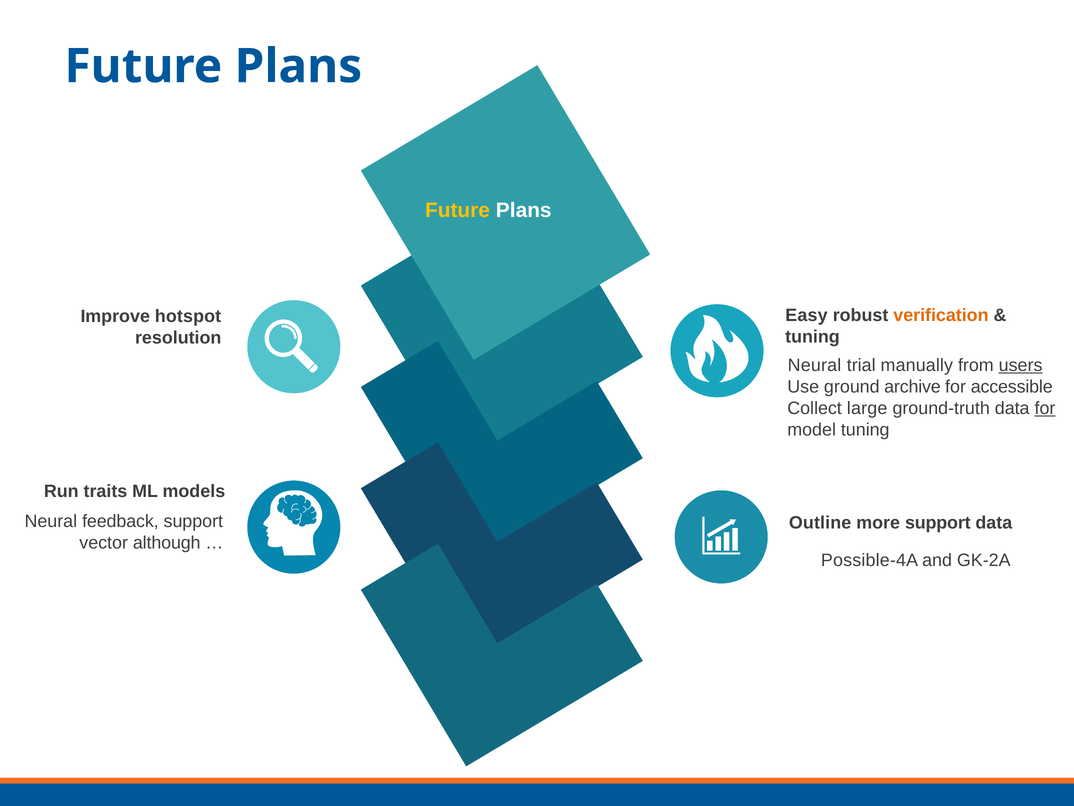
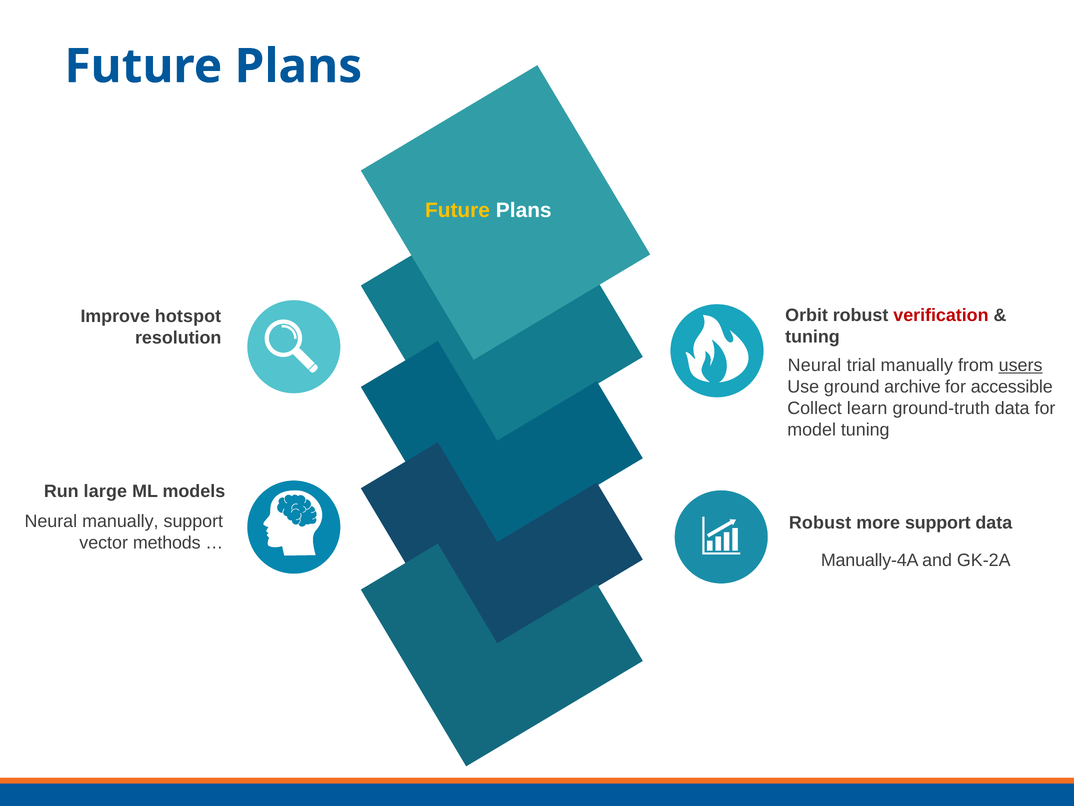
Easy: Easy -> Orbit (807, 315)
verification colour: orange -> red (941, 315)
large: large -> learn (867, 408)
for underline: present -> none (1045, 408)
traits: traits -> large (105, 491)
Neural feedback: feedback -> manually (120, 521)
Outline: Outline -> Robust (820, 523)
although: although -> methods (167, 542)
Possible-4A: Possible-4A -> Manually-4A (870, 560)
